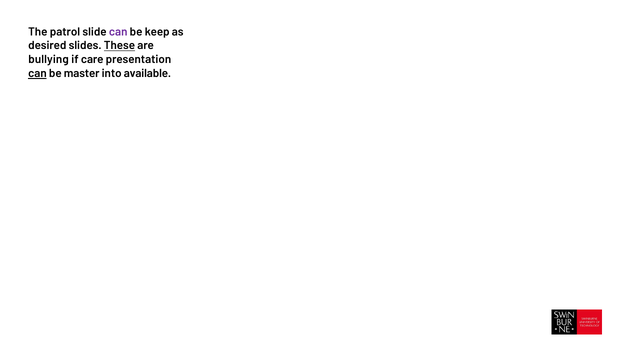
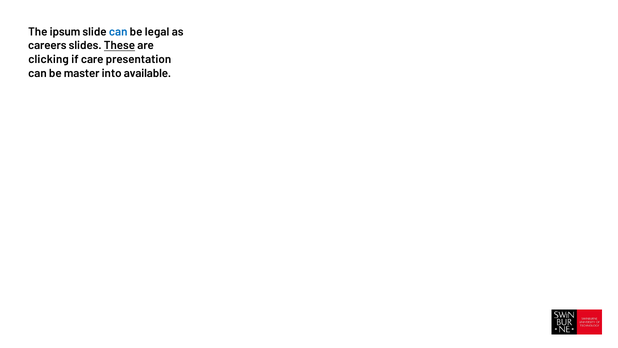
patrol: patrol -> ipsum (65, 32)
can colour: purple -> blue (118, 32)
keep: keep -> legal (157, 32)
desired: desired -> careers (47, 46)
bullying: bullying -> clicking (49, 59)
can underline: present -> none (37, 73)
